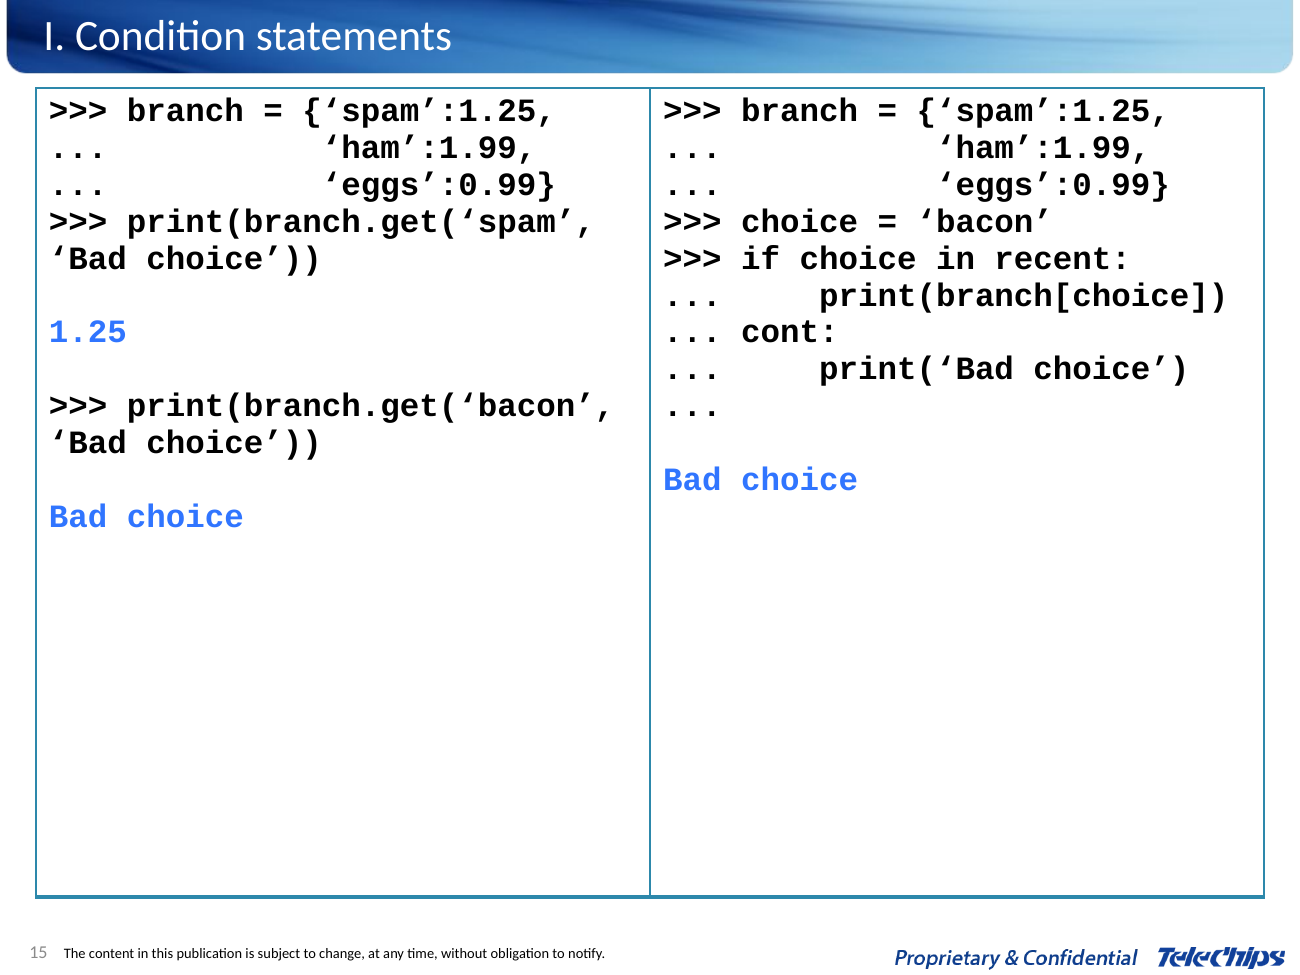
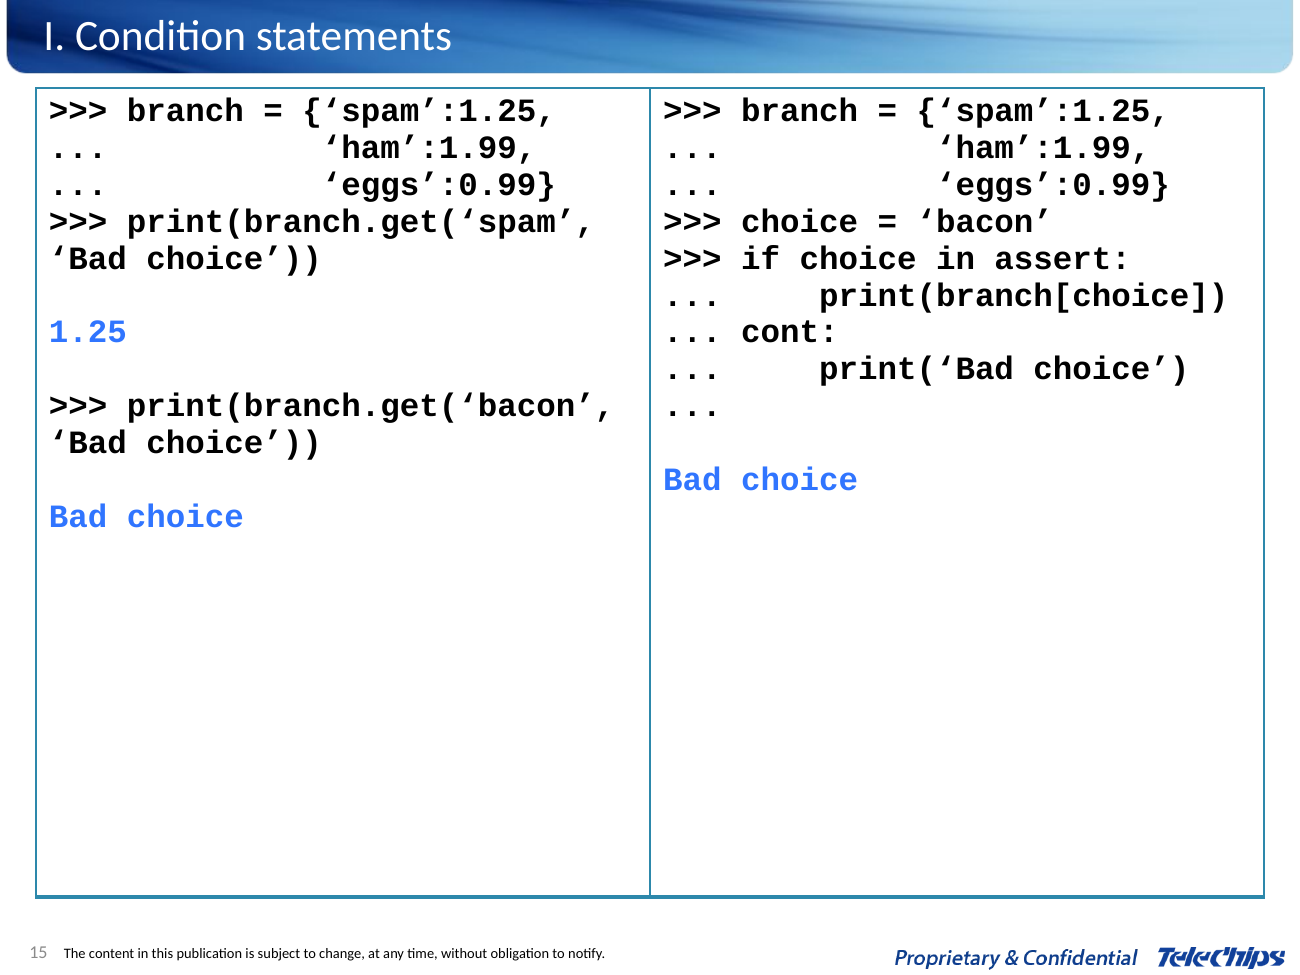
recent: recent -> assert (1063, 258)
